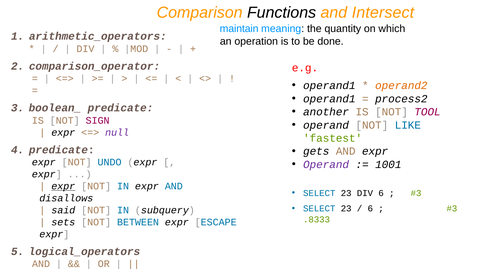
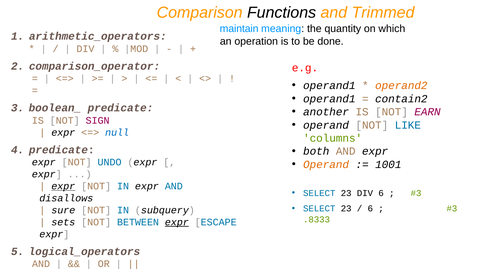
Intersect: Intersect -> Trimmed (383, 12)
process2: process2 -> contain2 (401, 99)
TOOL: TOOL -> EARN (428, 112)
null colour: purple -> blue (117, 132)
fastest: fastest -> columns (333, 138)
gets: gets -> both (316, 151)
Operand colour: purple -> orange (326, 164)
said: said -> sure (63, 210)
expr underline: none -> present (177, 222)
